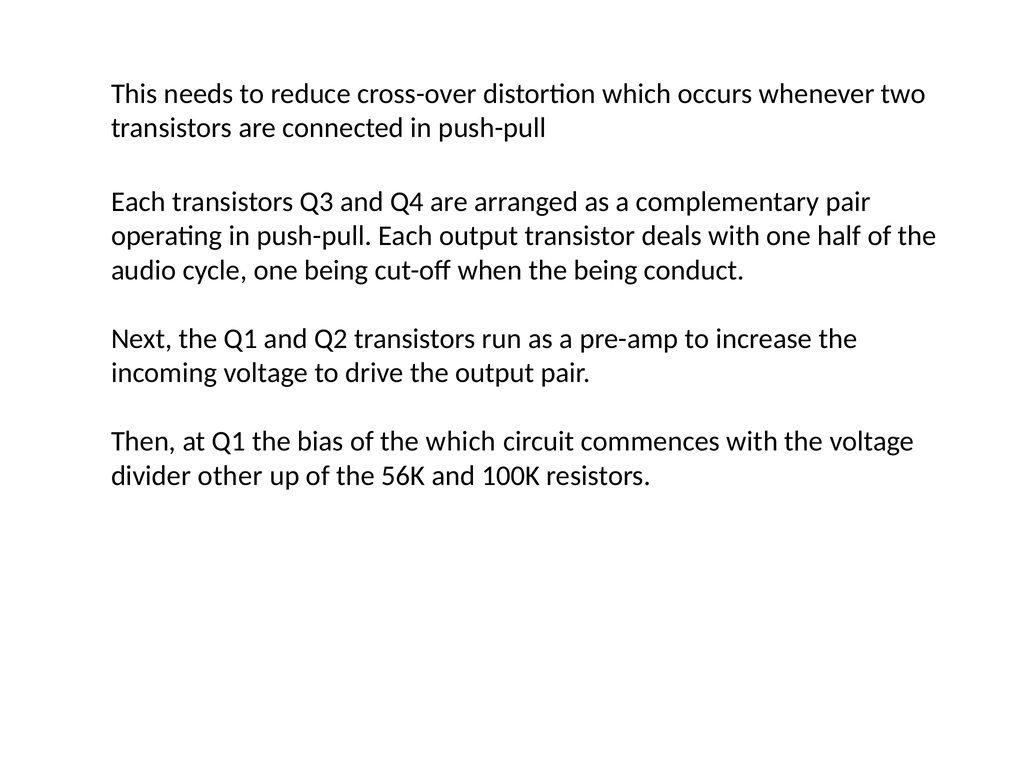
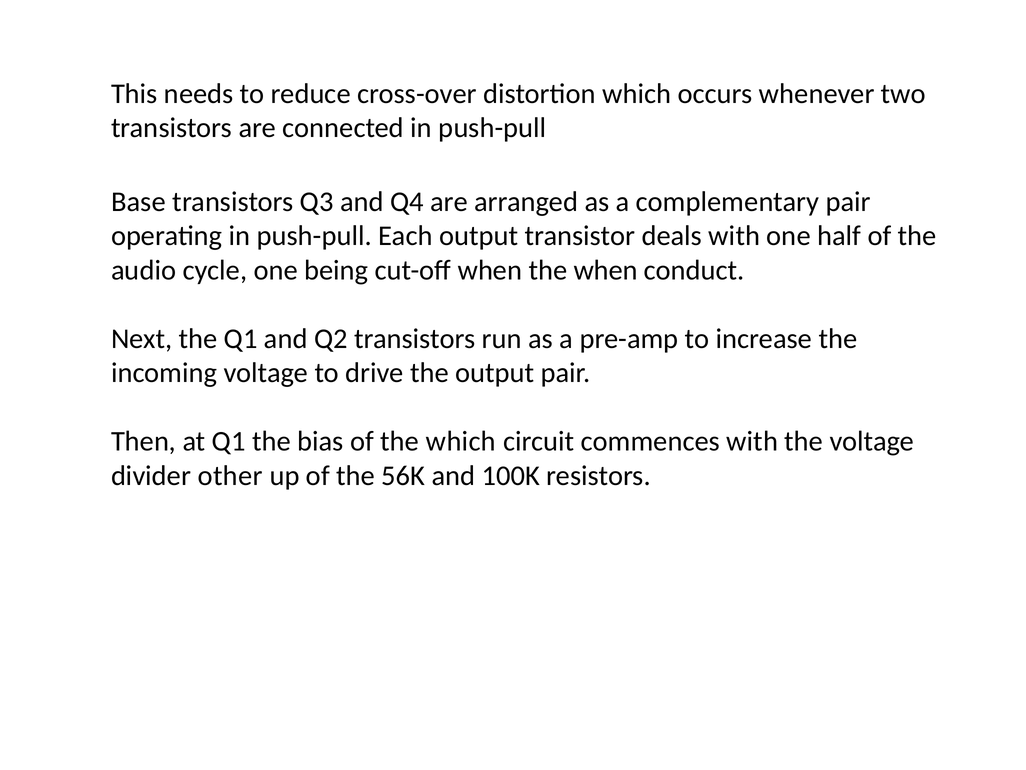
Each: Each -> Base (138, 202)
the being: being -> when (606, 270)
